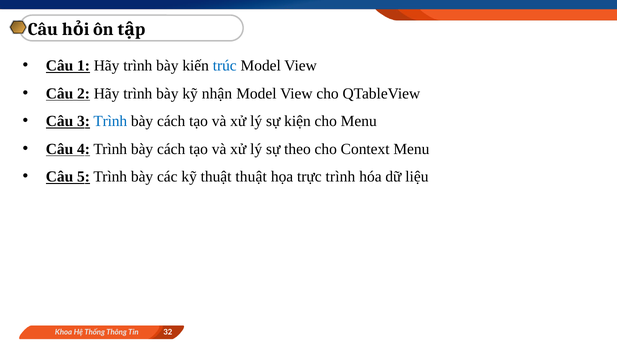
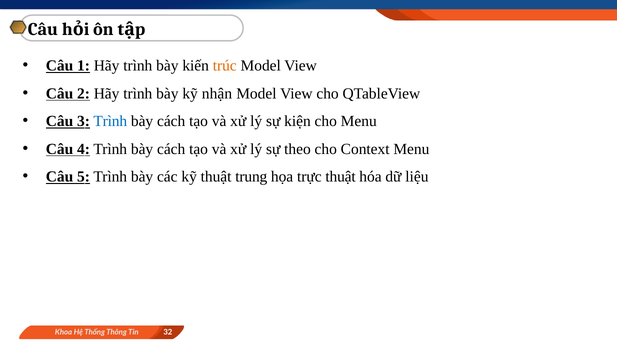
trúc colour: blue -> orange (225, 66)
thuật thuật: thuật -> trung (251, 177)
trực trình: trình -> thuật (341, 177)
